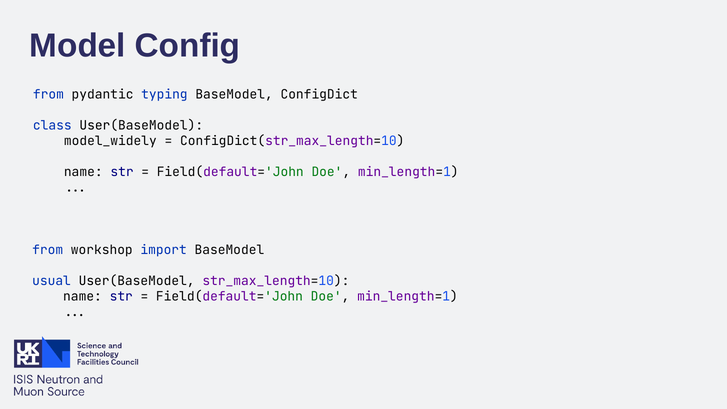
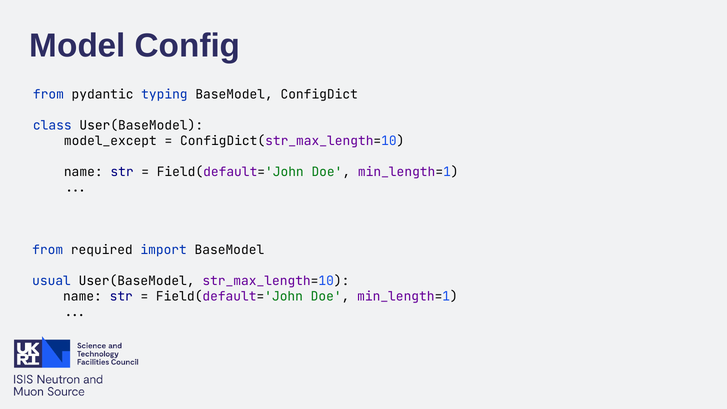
model_widely: model_widely -> model_except (110, 141)
workshop: workshop -> required (102, 250)
